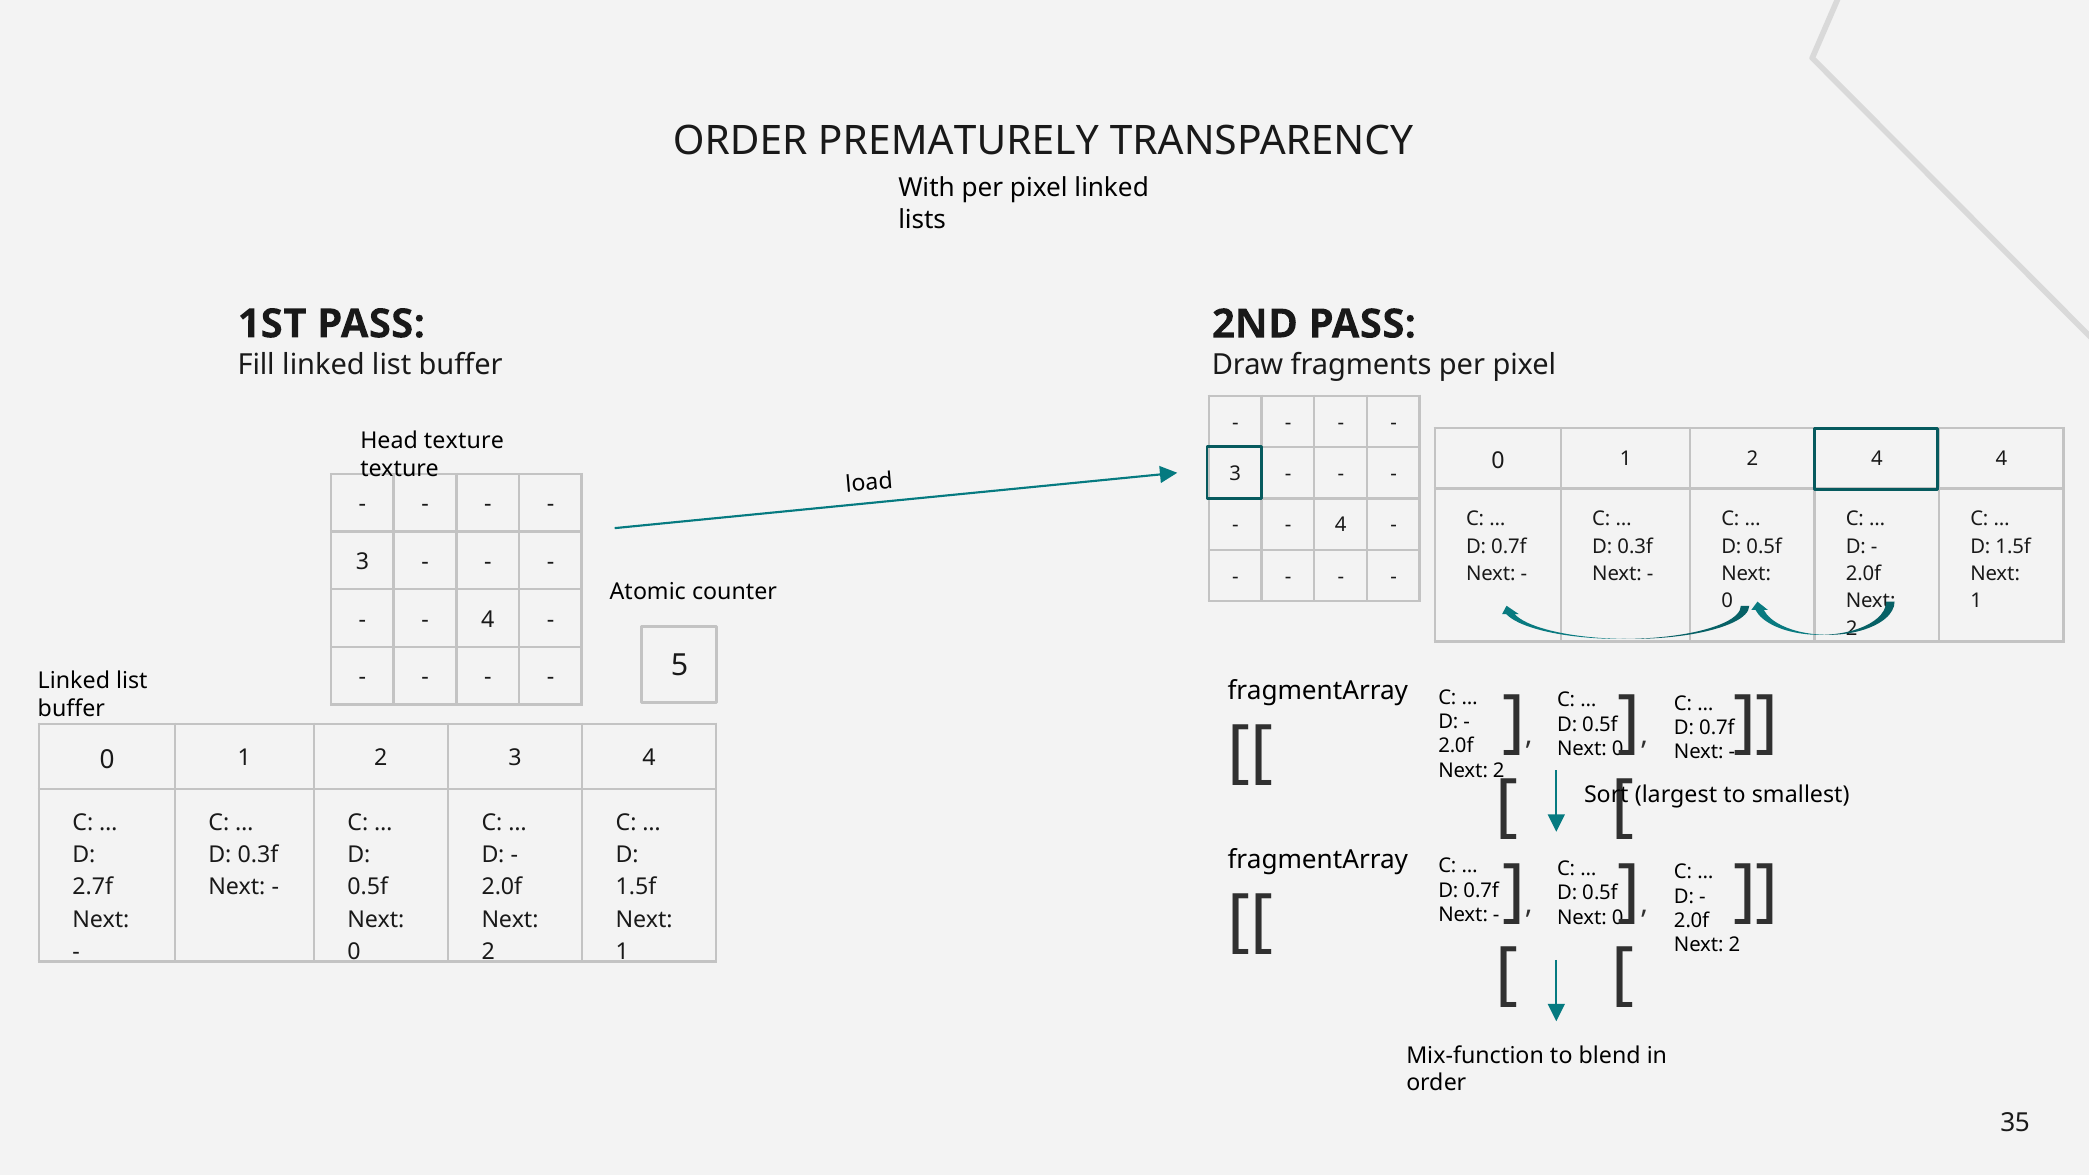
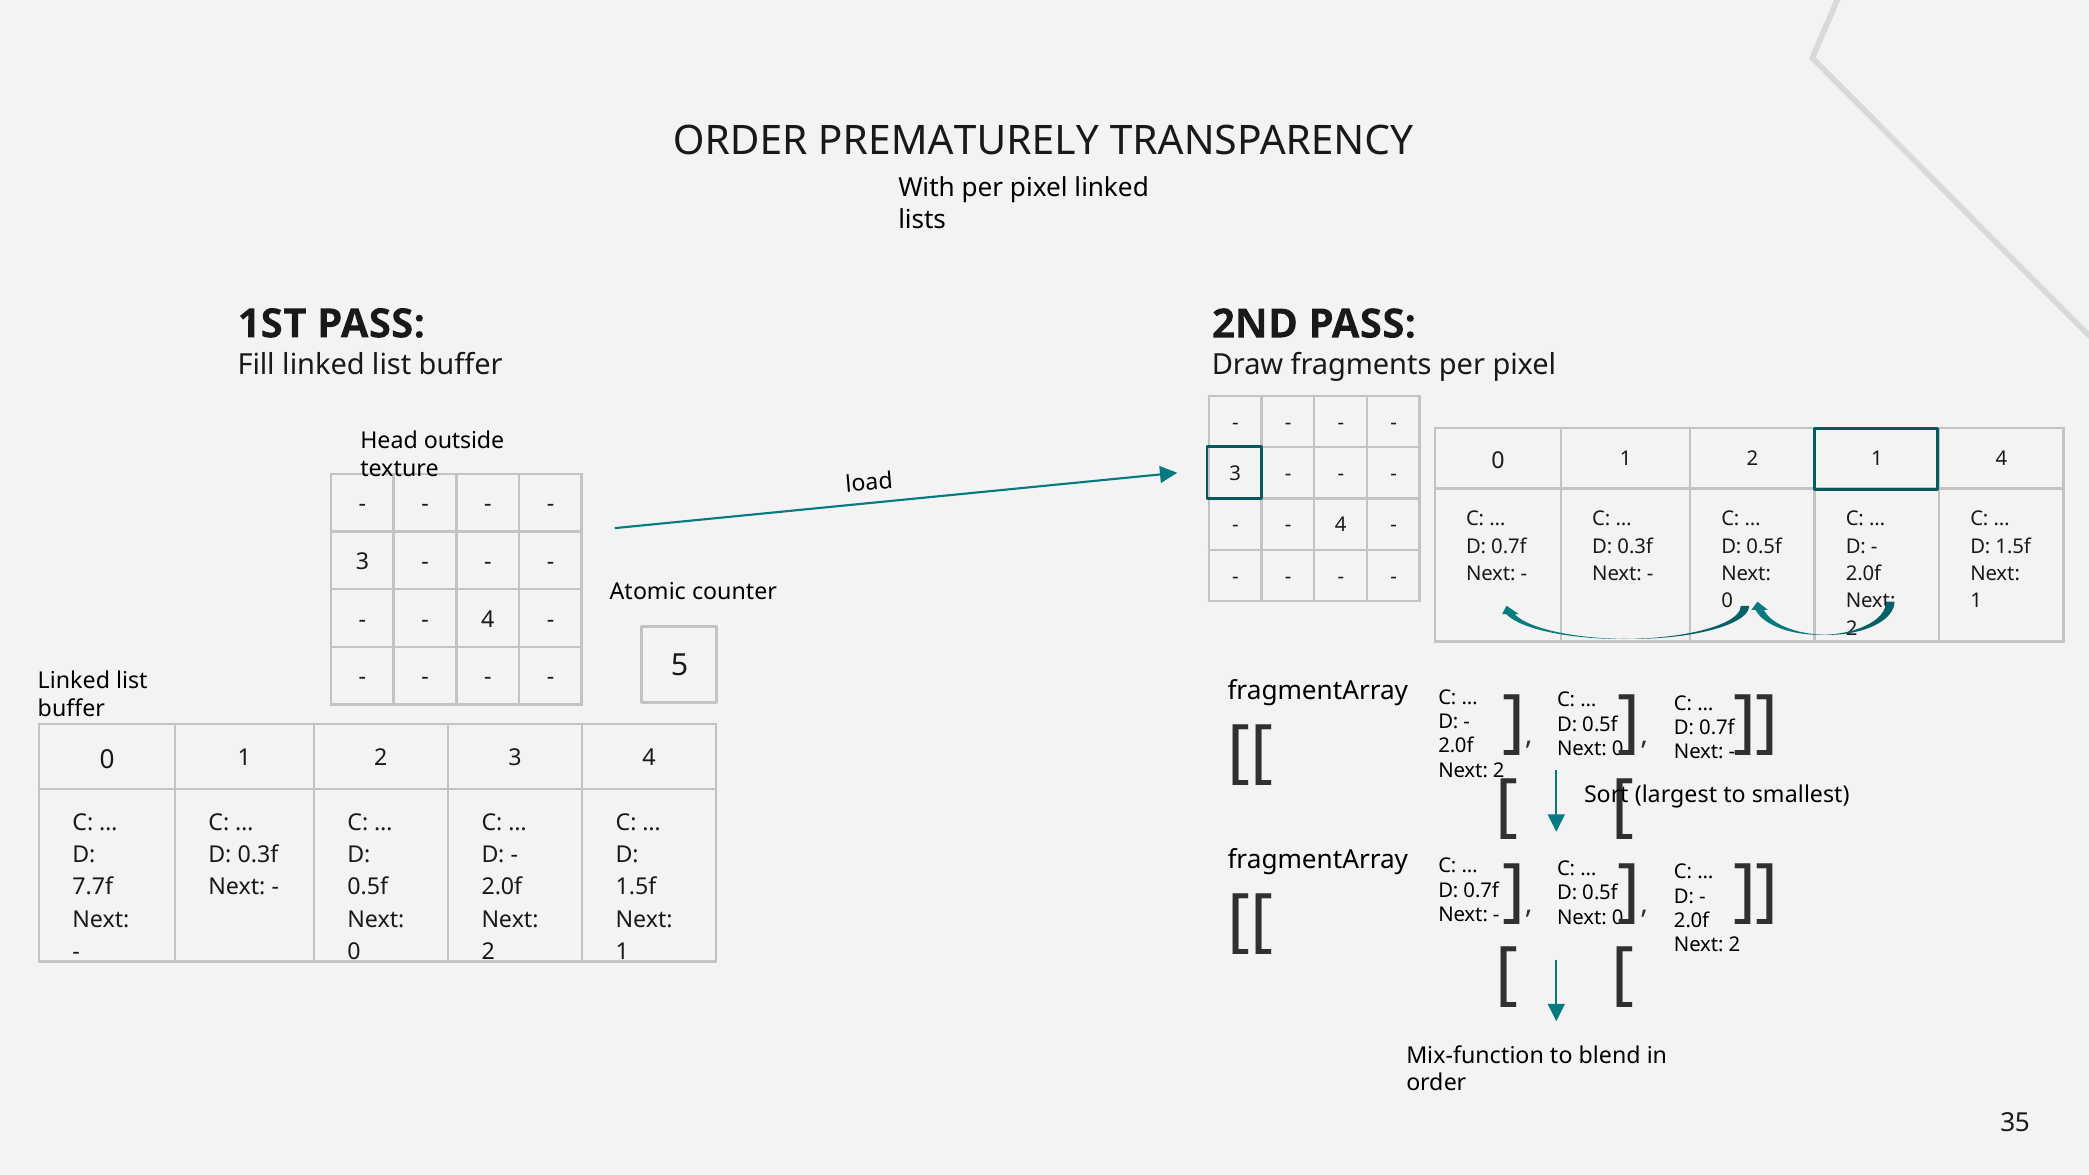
Head texture: texture -> outside (464, 441)
2 4: 4 -> 1 (1877, 459)
2.7f: 2.7f -> 7.7f (93, 887)
